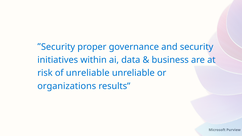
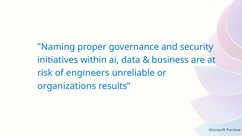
Security: Security -> Naming (58, 47)
of unreliable: unreliable -> engineers (88, 73)
